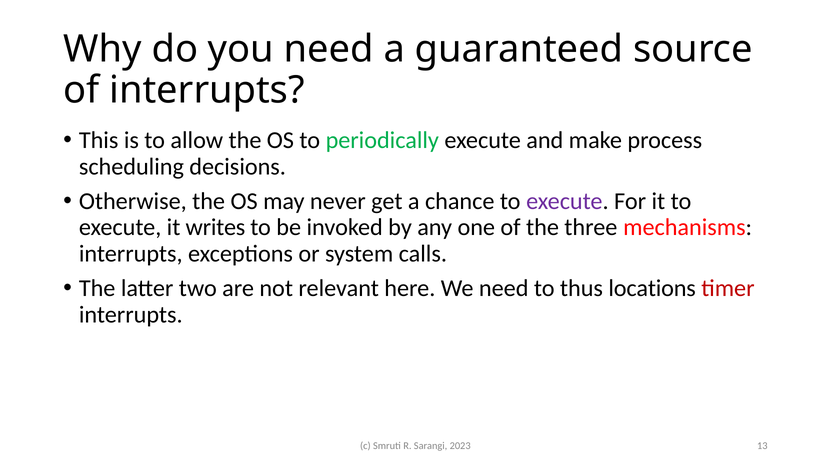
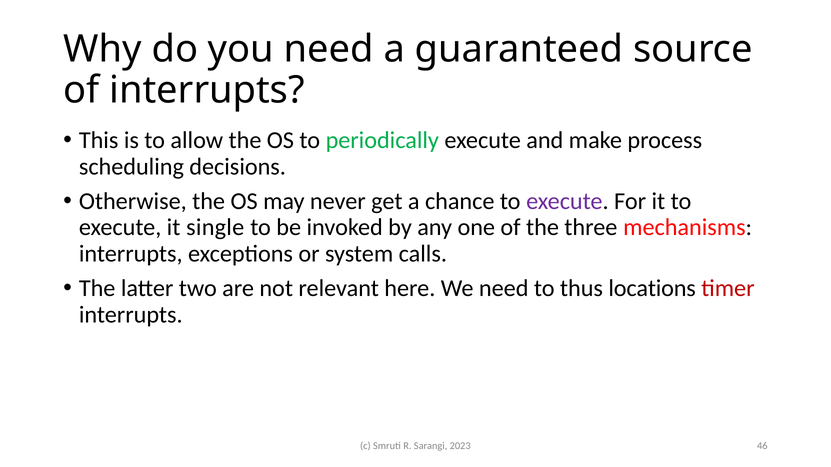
writes: writes -> single (215, 228)
13: 13 -> 46 (762, 446)
